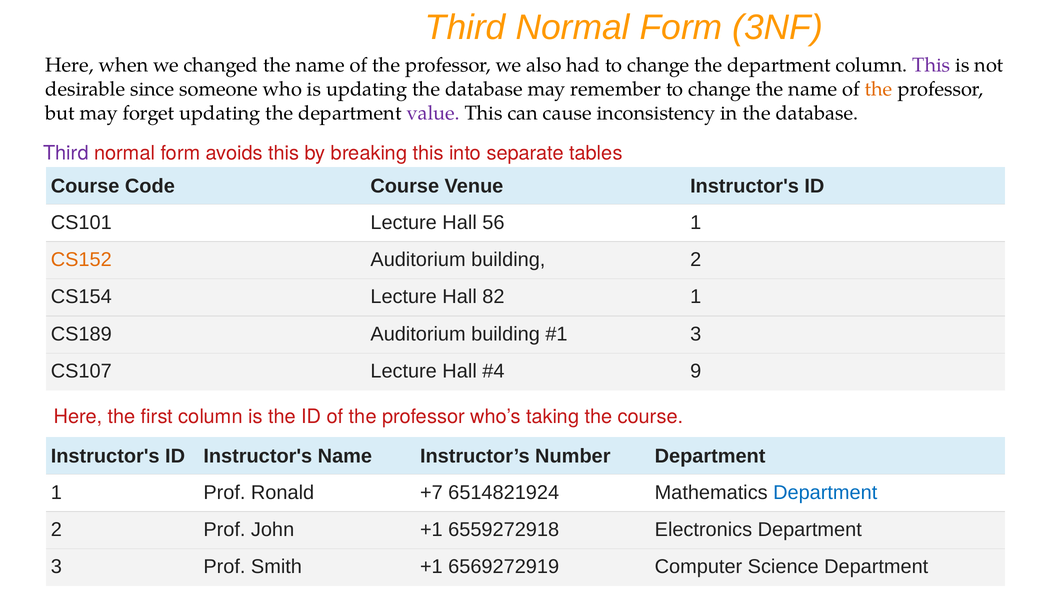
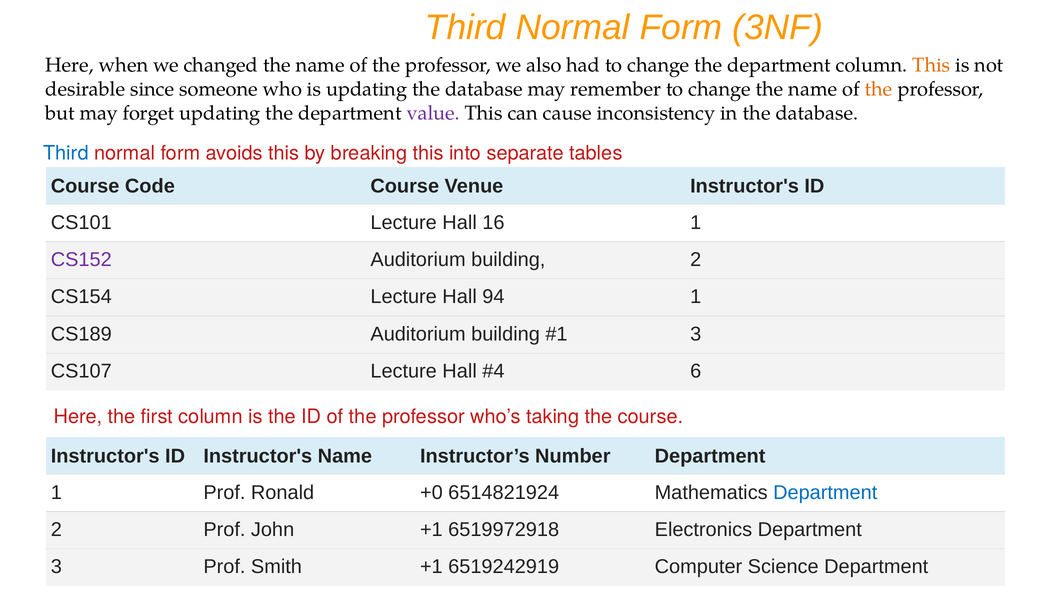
This colour: purple -> orange (931, 65)
Third colour: purple -> blue (66, 153)
56: 56 -> 16 (493, 223)
CS152 colour: orange -> purple (81, 260)
82: 82 -> 94 (493, 297)
9: 9 -> 6 (696, 372)
+7: +7 -> +0 (431, 493)
6559272918: 6559272918 -> 6519972918 (504, 530)
6569272919: 6569272919 -> 6519242919 (504, 567)
